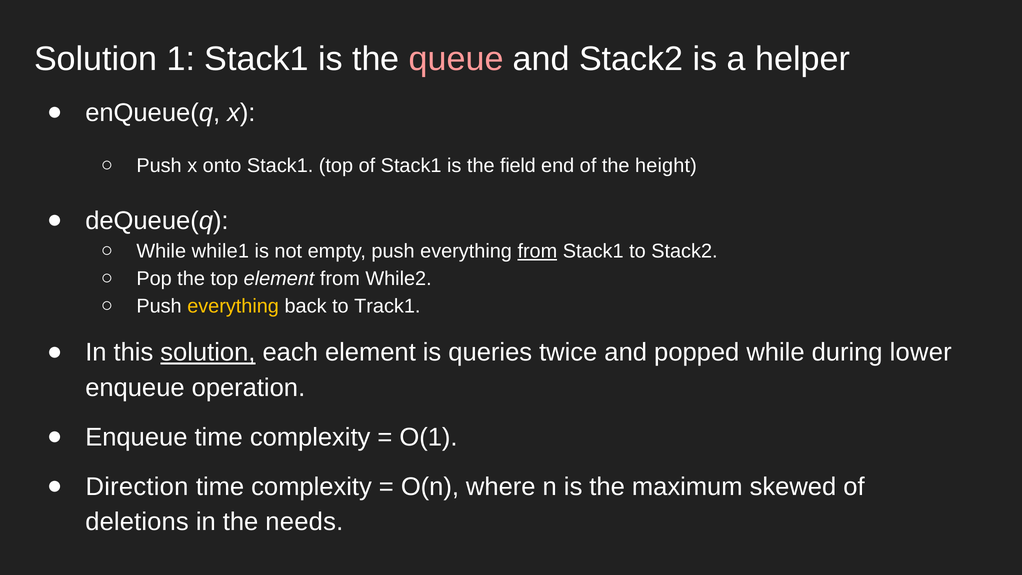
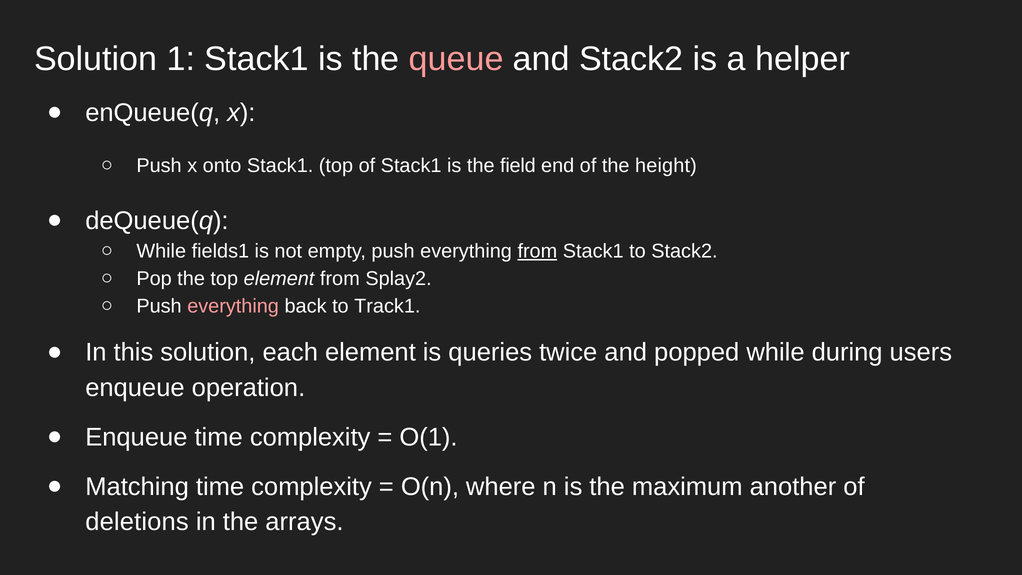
while1: while1 -> fields1 (220, 251)
While2: While2 -> Splay2 (399, 279)
everything colour: yellow -> pink (233, 306)
solution underline: present -> none (208, 352)
lower: lower -> users (921, 352)
Direction: Direction -> Matching (137, 487)
skewed: skewed -> another (793, 487)
needs: needs -> arrays (304, 522)
